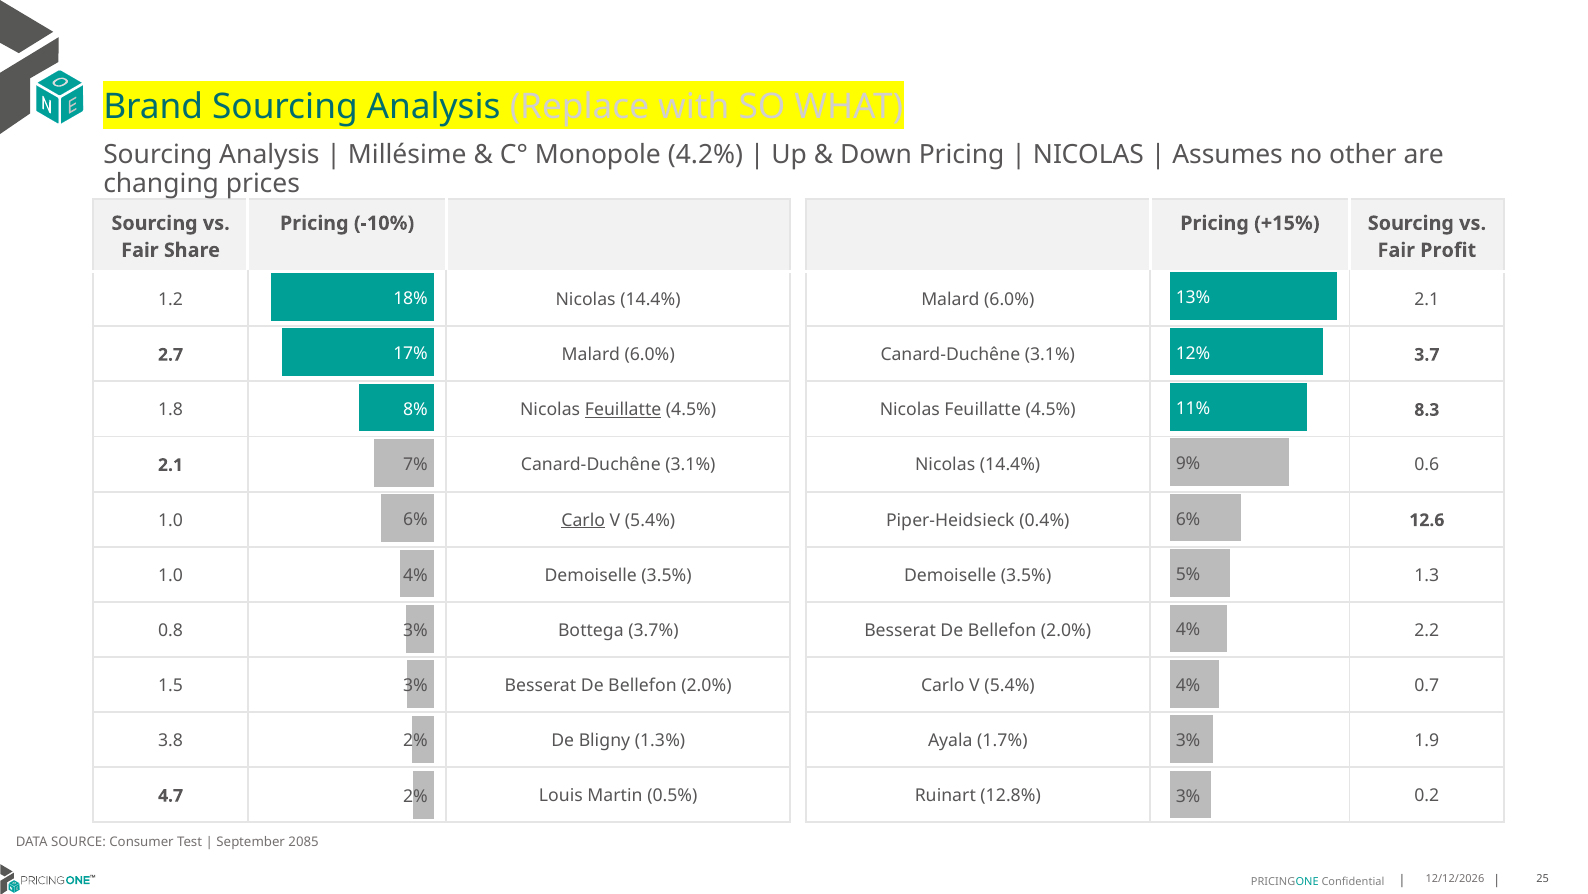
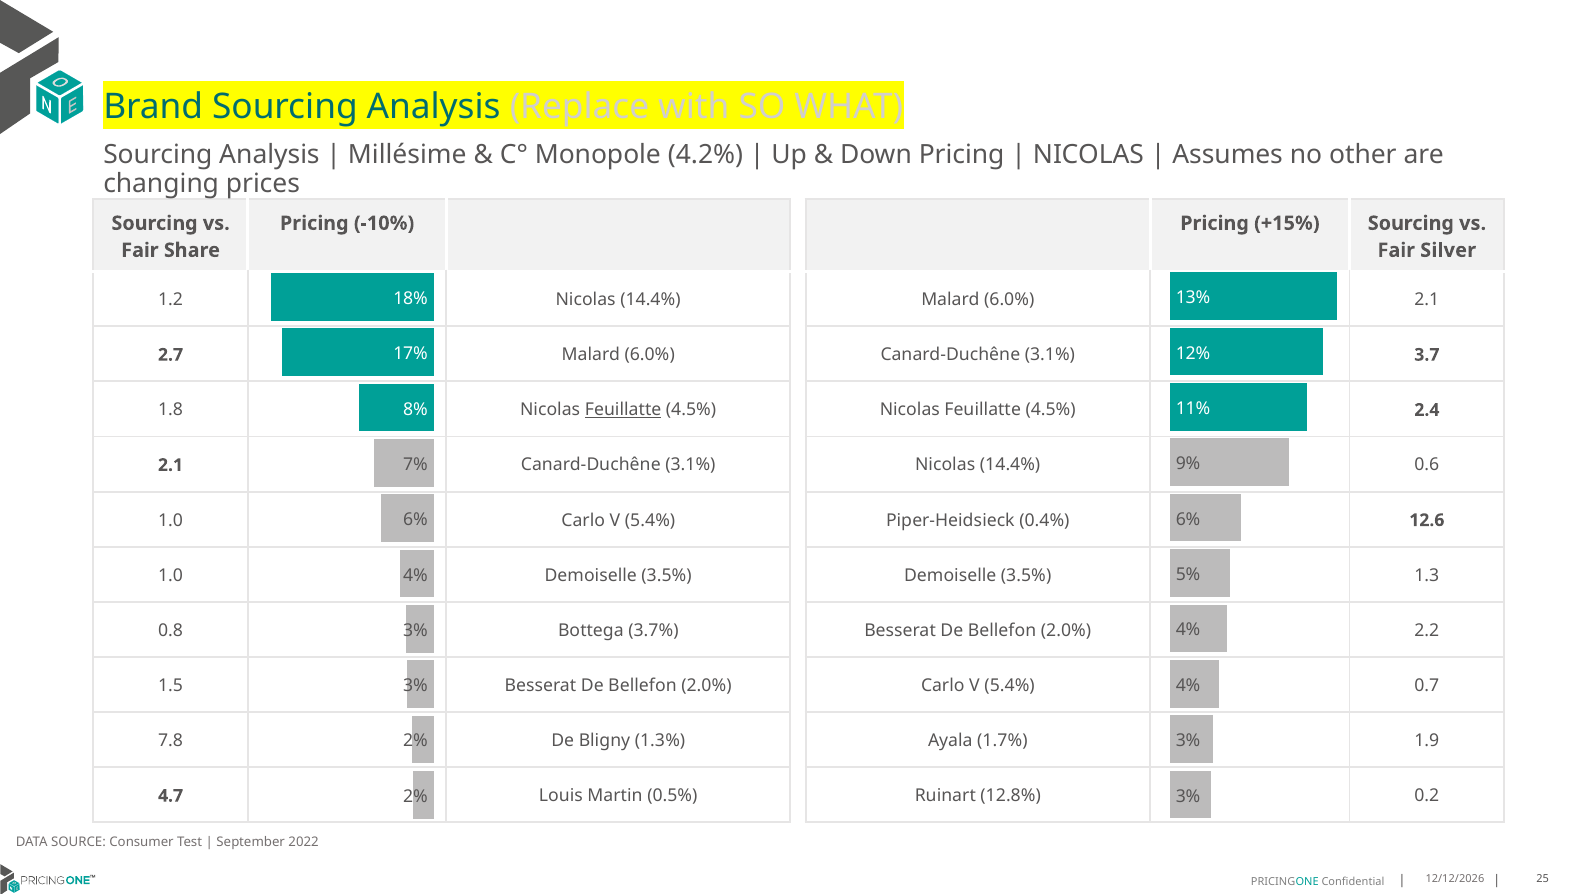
Profit: Profit -> Silver (1448, 250)
8.3: 8.3 -> 2.4 (1427, 410)
Carlo underline: present -> none (583, 520)
3.8: 3.8 -> 7.8 (171, 740)
2085: 2085 -> 2022 (304, 841)
